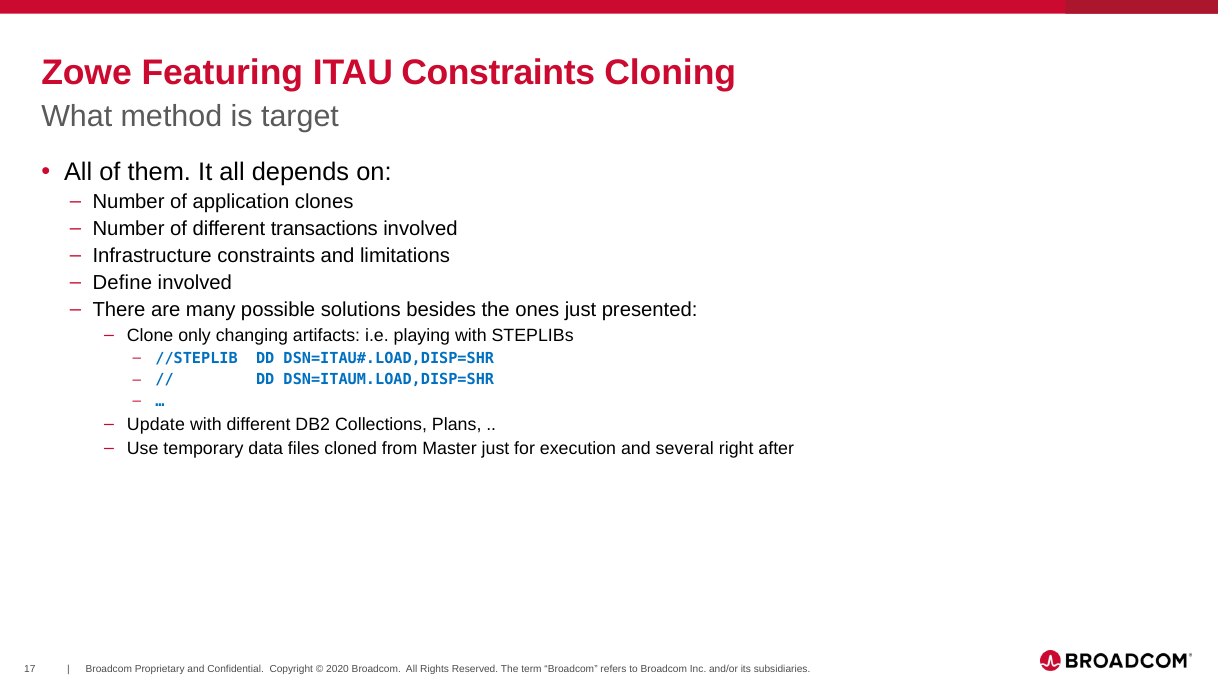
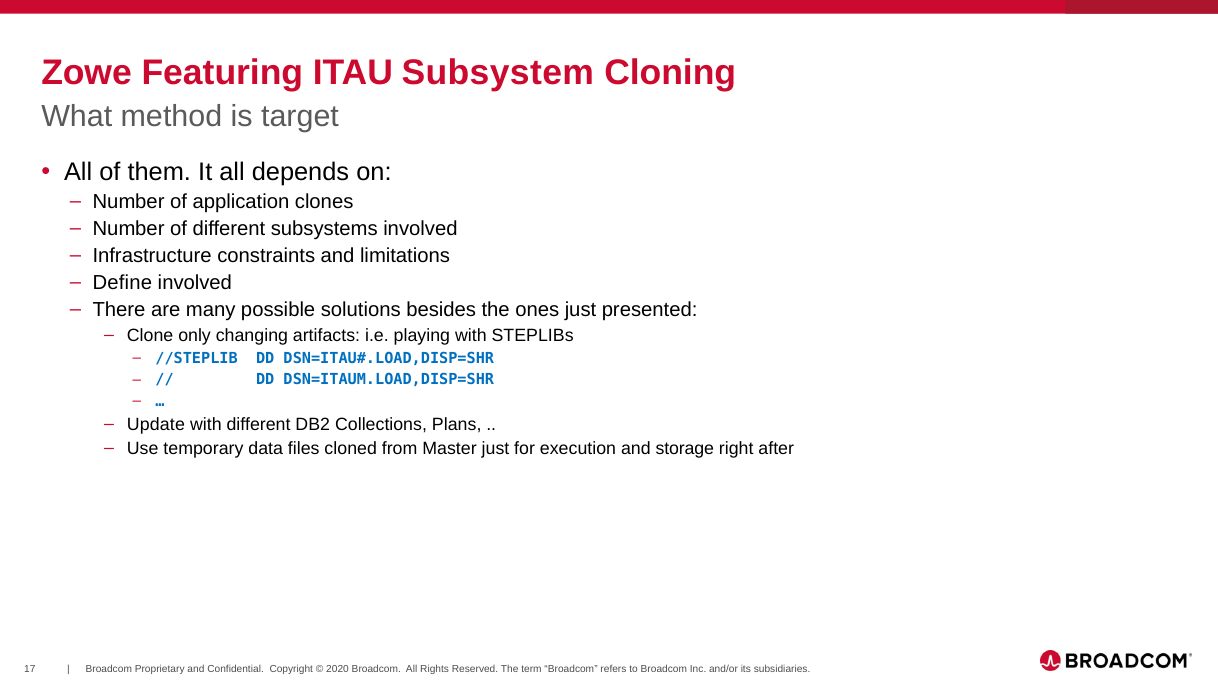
ITAU Constraints: Constraints -> Subsystem (498, 72)
transactions: transactions -> subsystems (324, 229)
several: several -> storage (685, 449)
